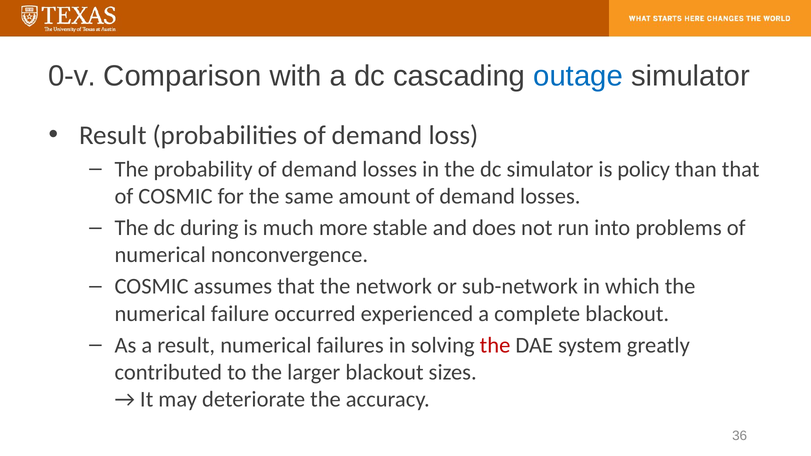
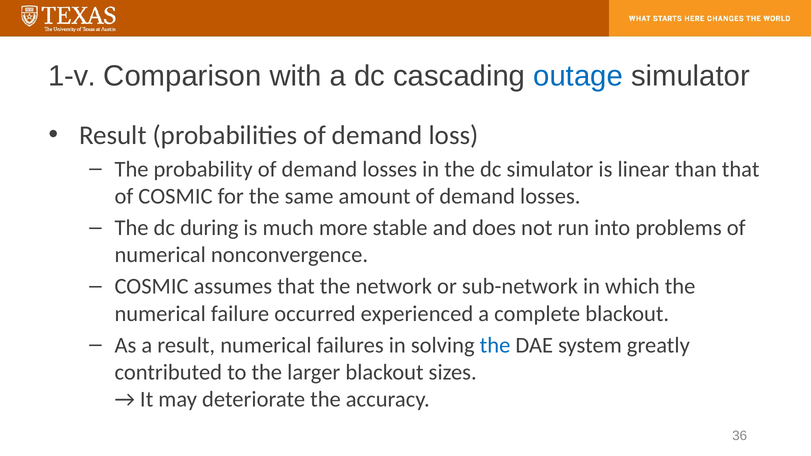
0-v: 0-v -> 1-v (72, 76)
policy: policy -> linear (644, 169)
the colour: red -> blue (495, 345)
